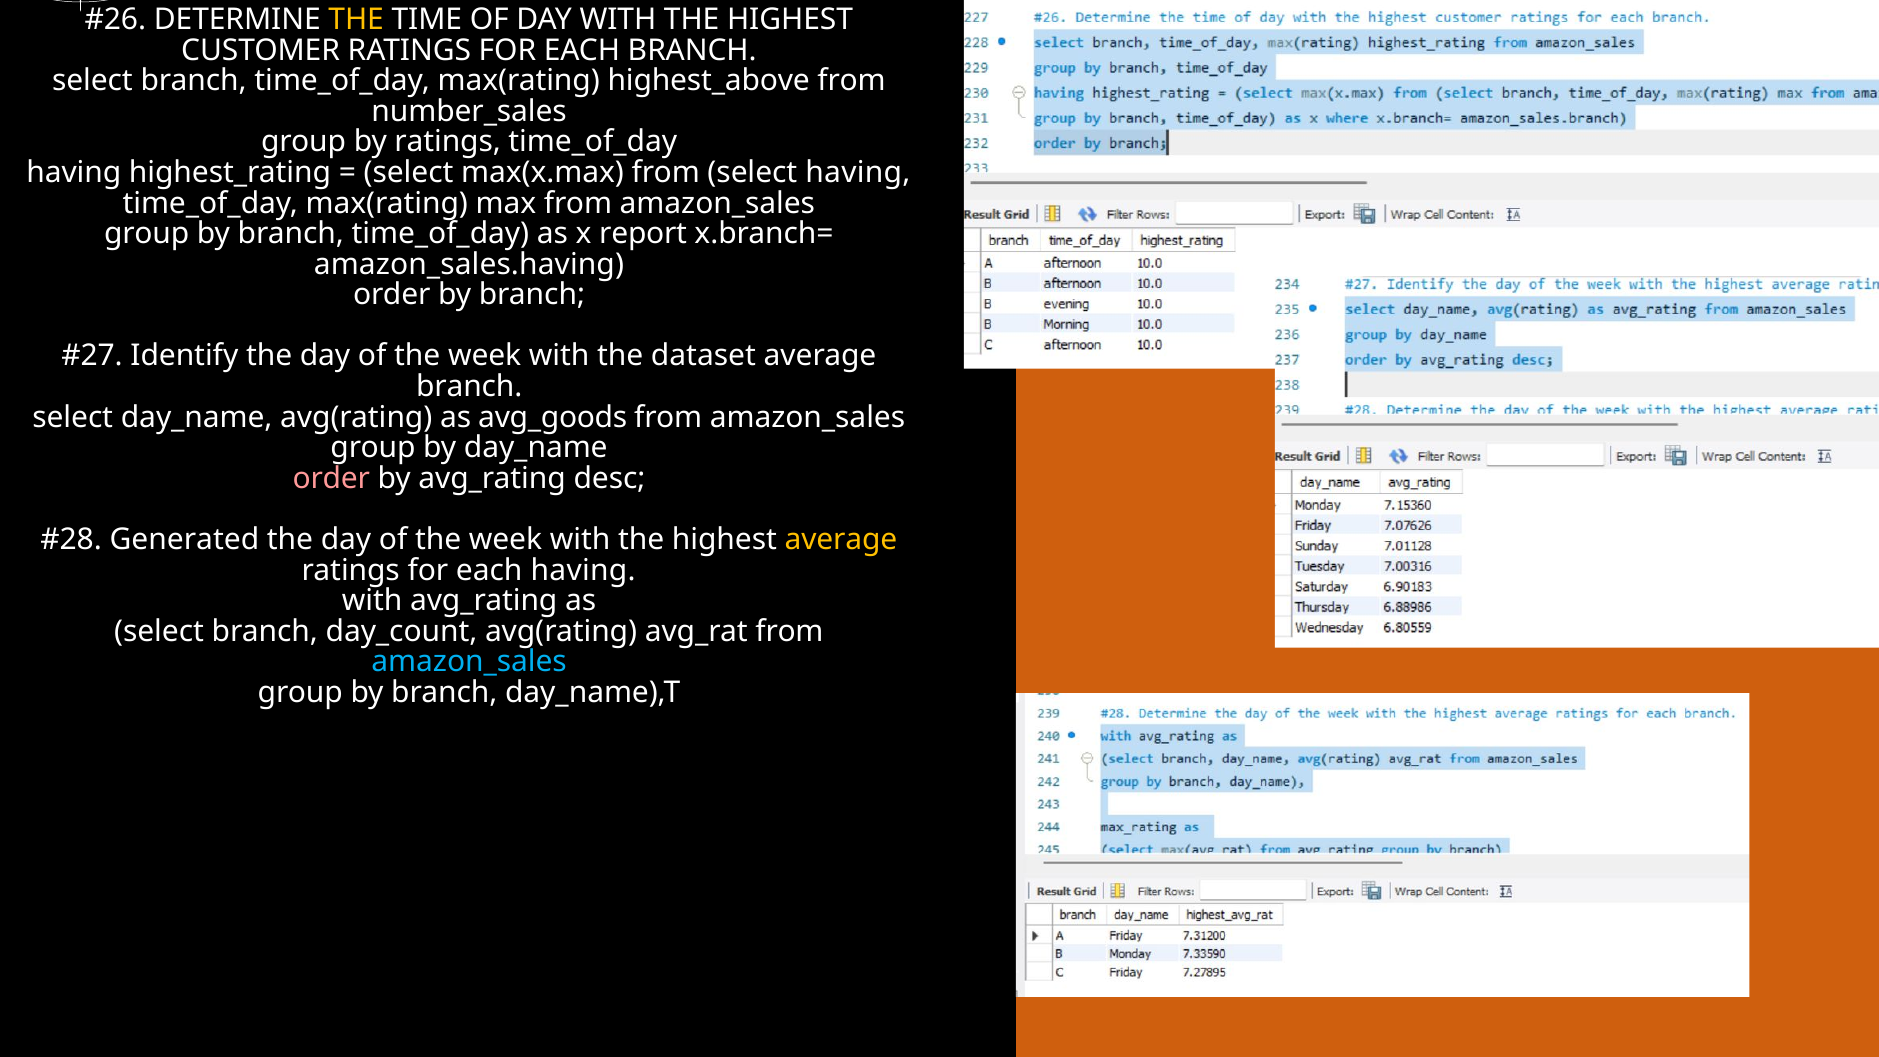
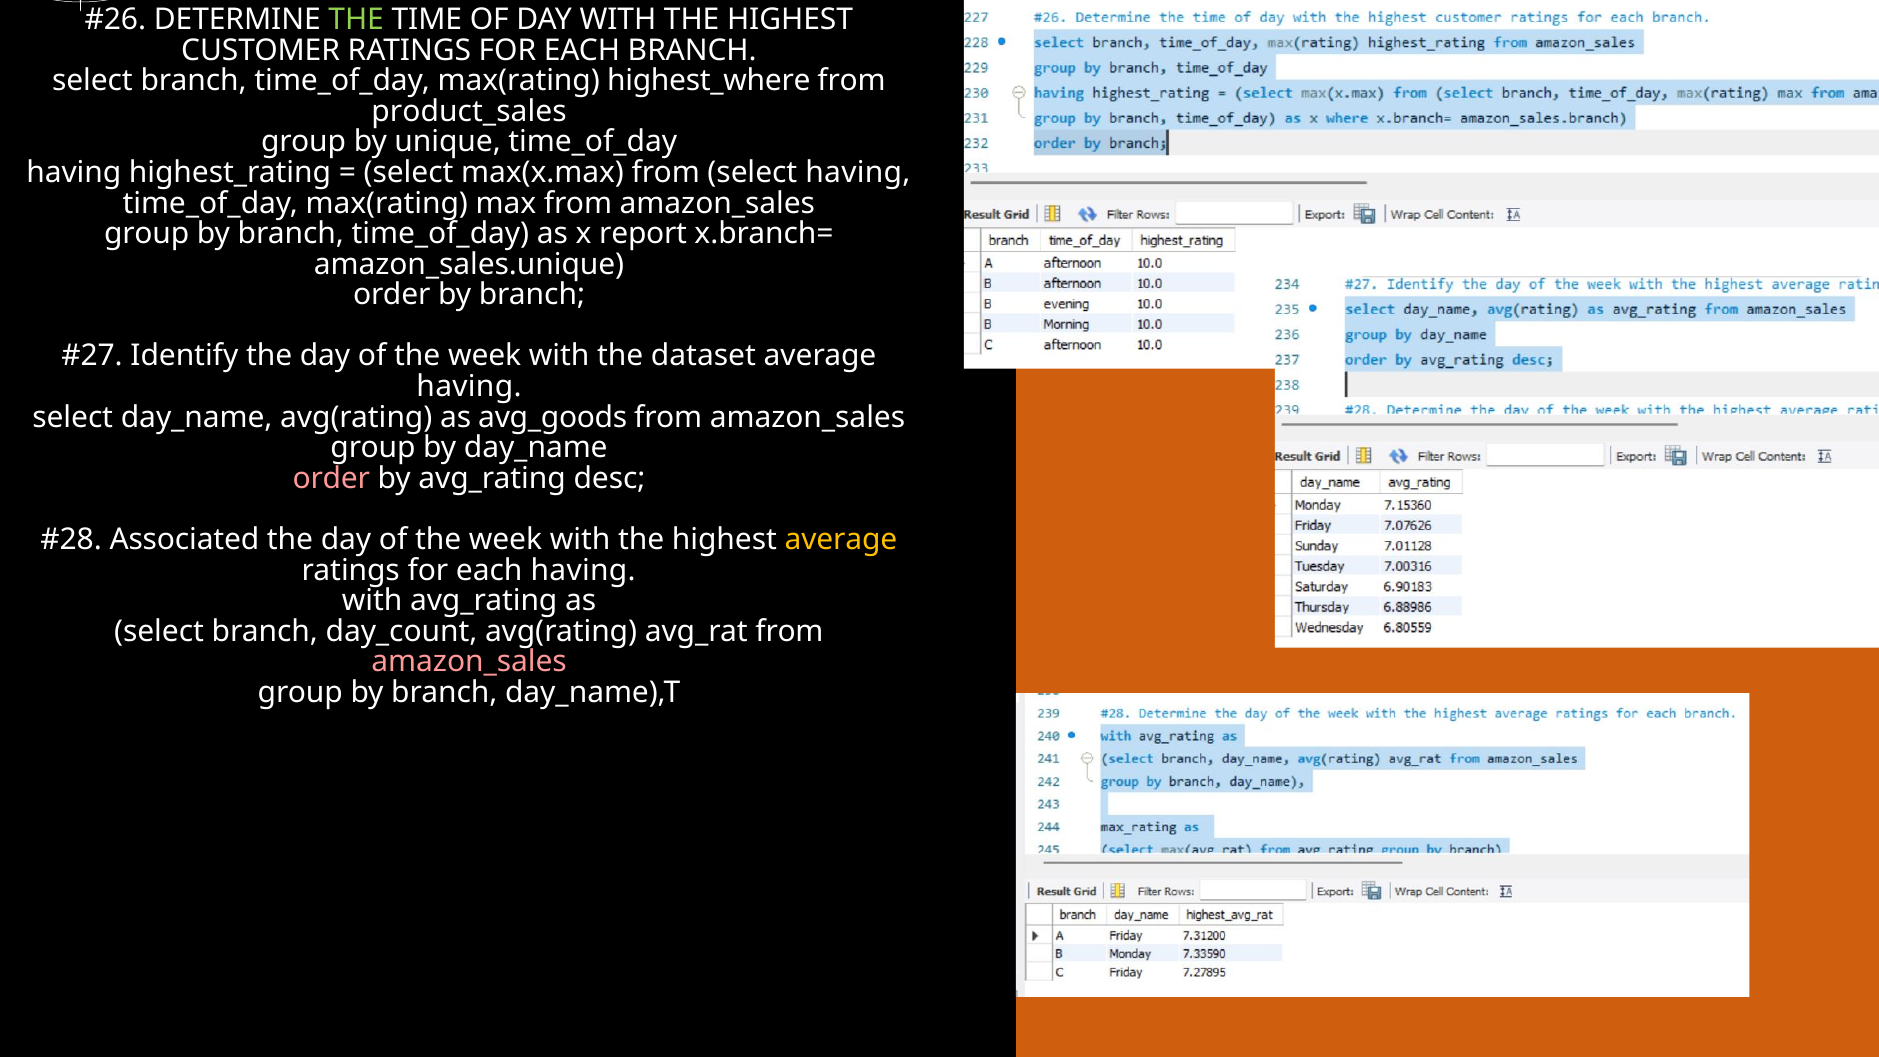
THE colour: yellow -> light green (356, 20)
highest_above: highest_above -> highest_where (709, 81)
number_sales: number_sales -> product_sales (469, 111)
by ratings: ratings -> unique (448, 142)
amazon_sales.having: amazon_sales.having -> amazon_sales.unique (469, 264)
branch: branch -> having (469, 387)
Generated: Generated -> Associated (184, 540)
amazon_sales colour: light blue -> pink (469, 662)
